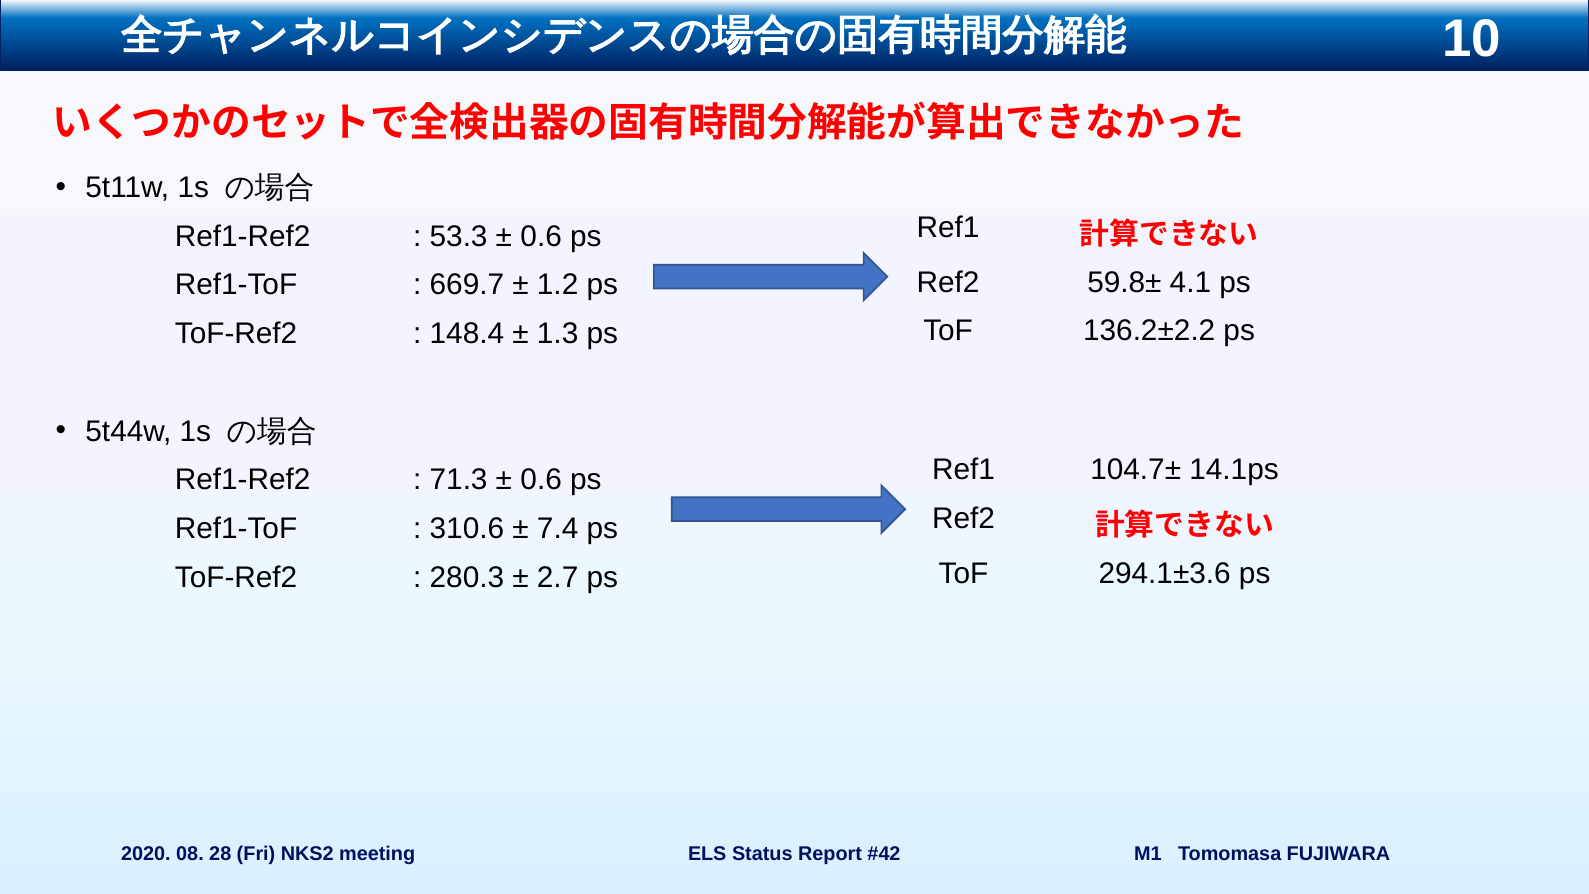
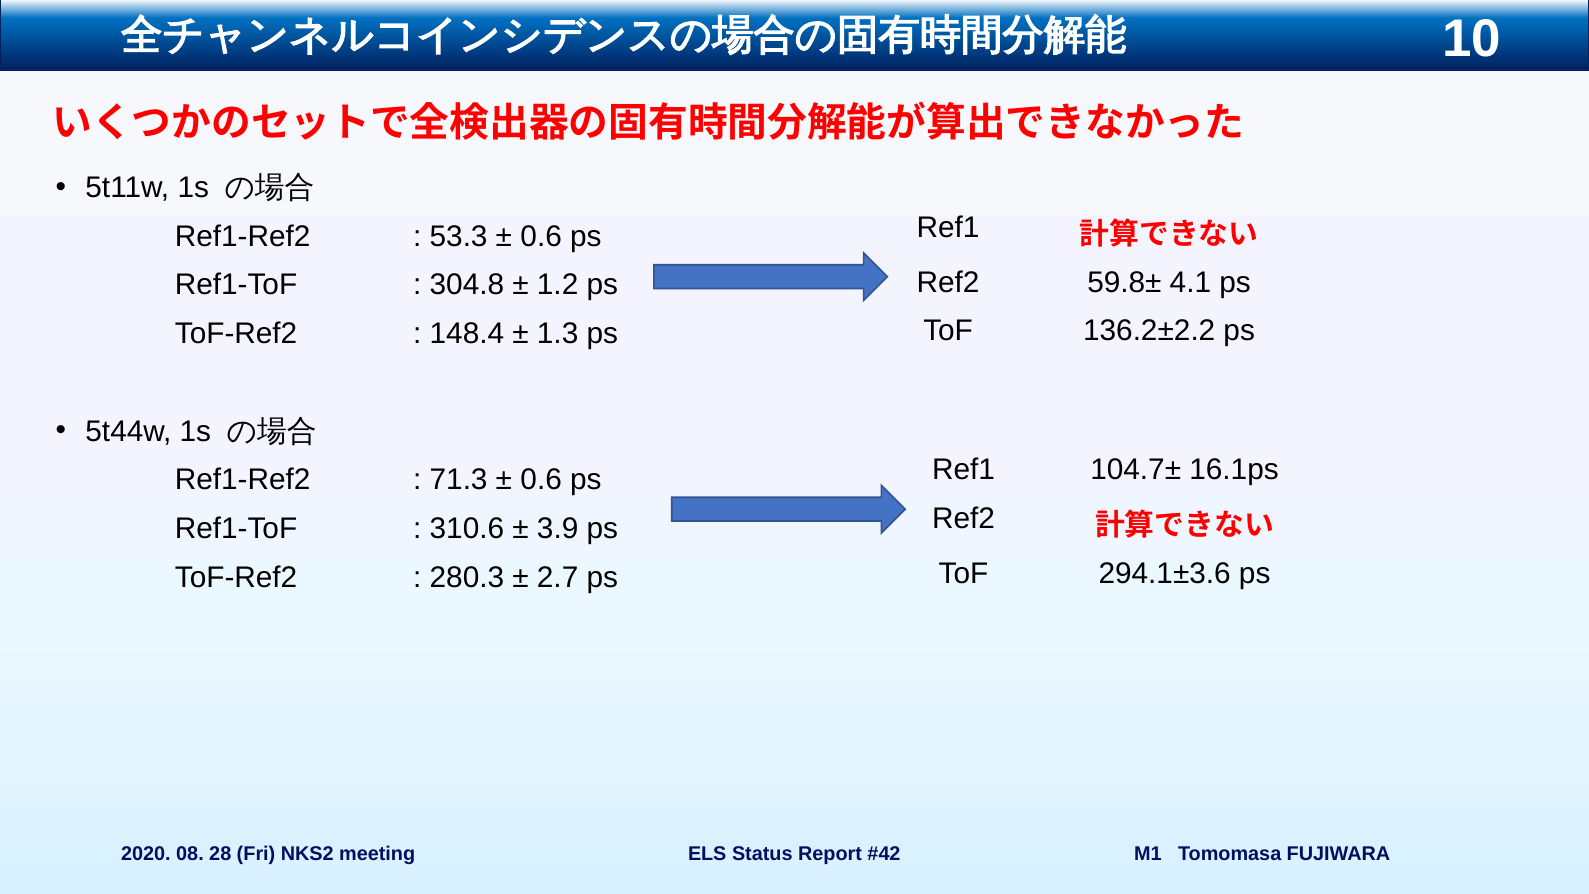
669.7: 669.7 -> 304.8 (467, 285)
14.1ps: 14.1ps -> 16.1ps (1234, 470)
7.4: 7.4 -> 3.9 (558, 529)
